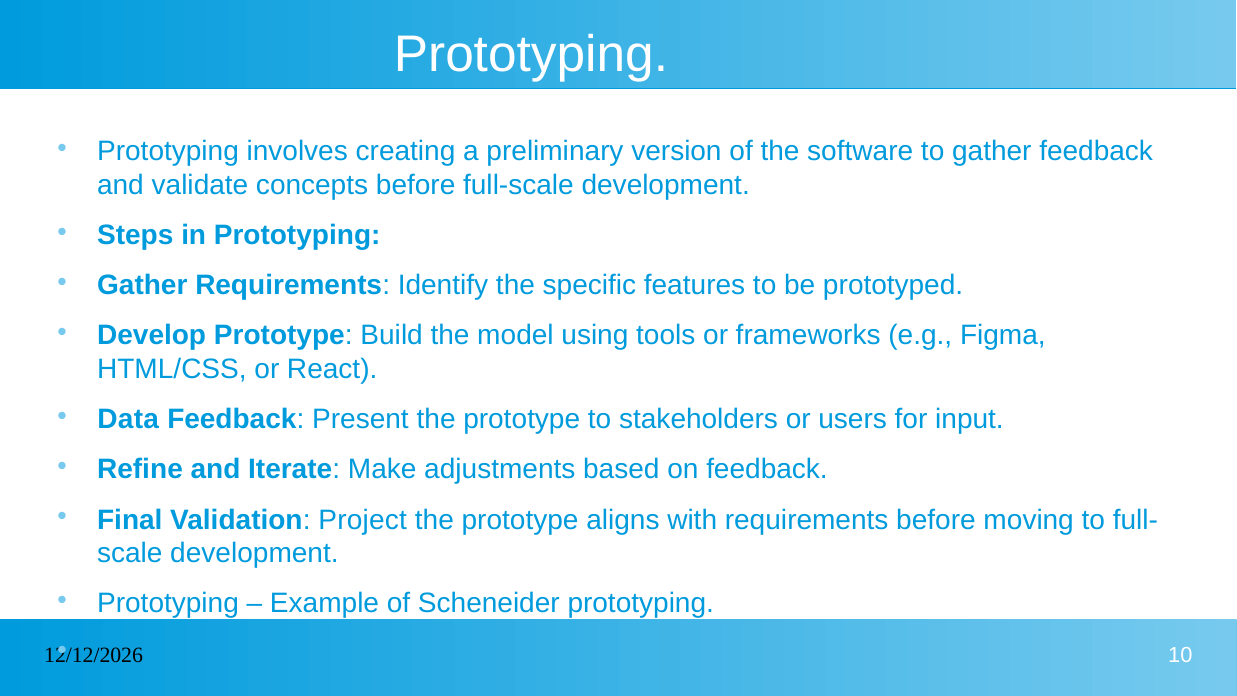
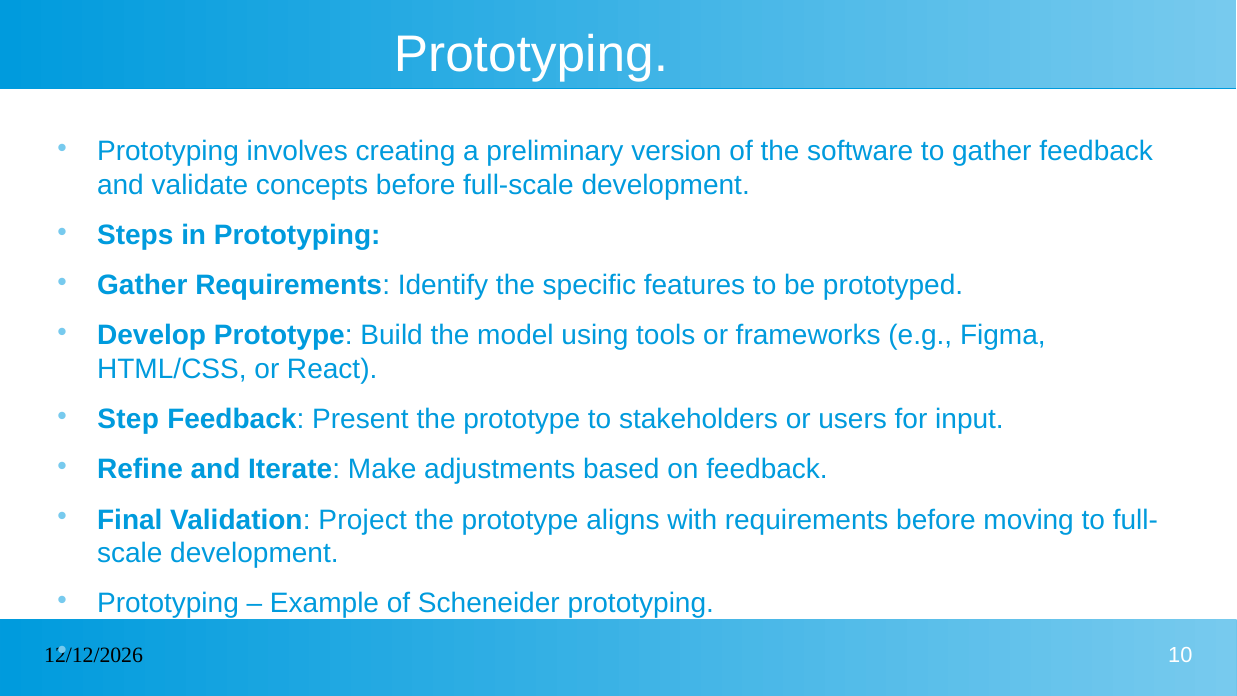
Data: Data -> Step (128, 419)
